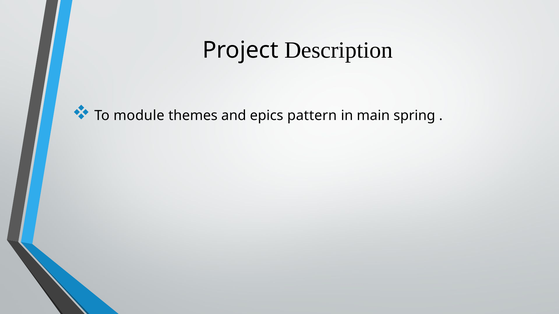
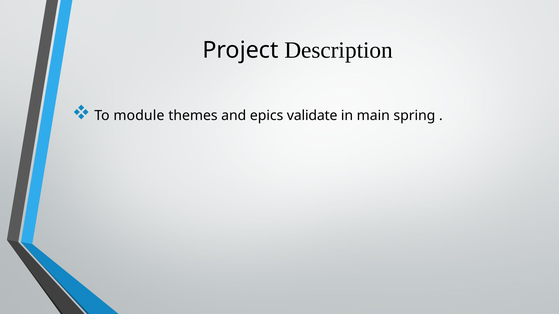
pattern: pattern -> validate (312, 116)
